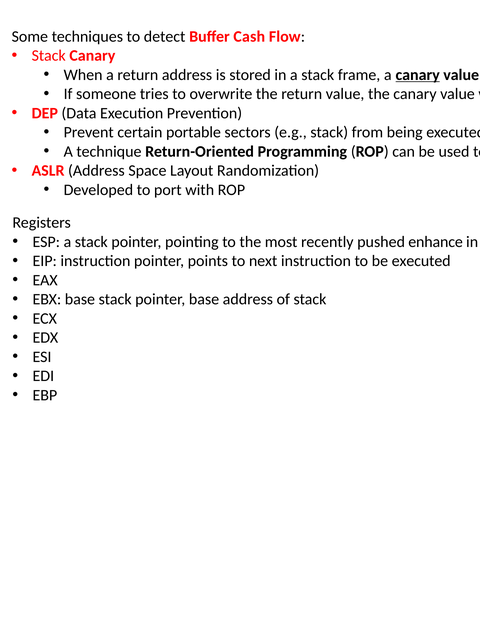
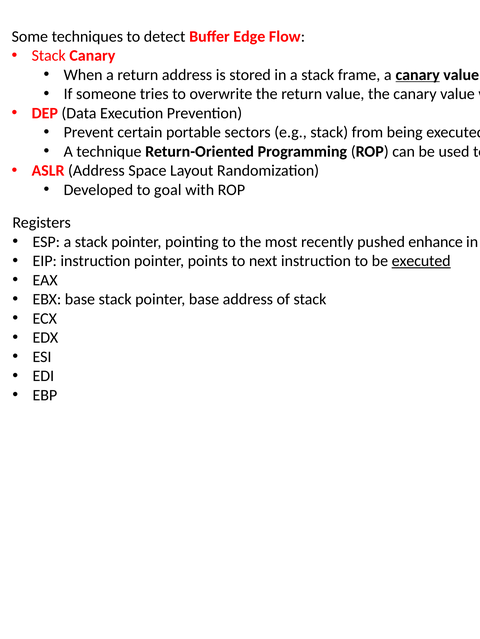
Cash: Cash -> Edge (249, 36)
port: port -> goal (168, 190)
executed underline: none -> present (421, 261)
